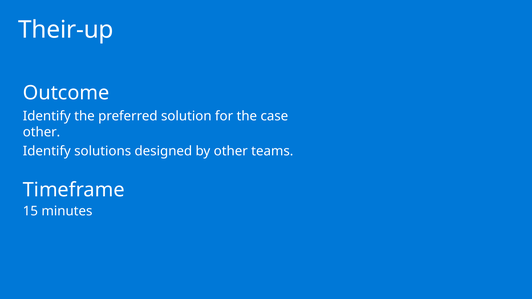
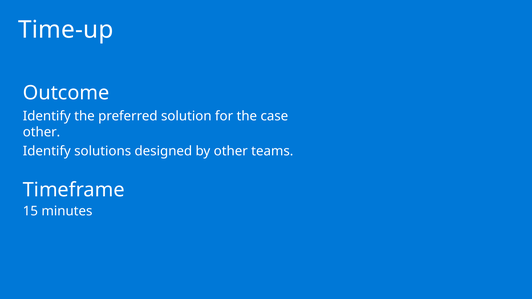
Their-up: Their-up -> Time-up (66, 30)
